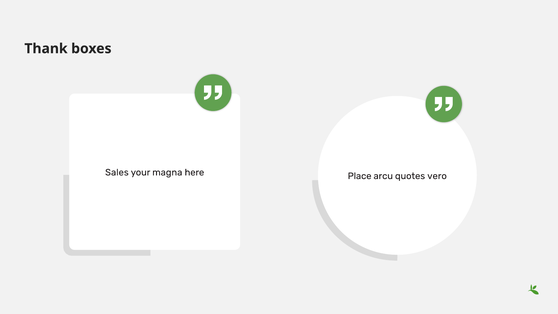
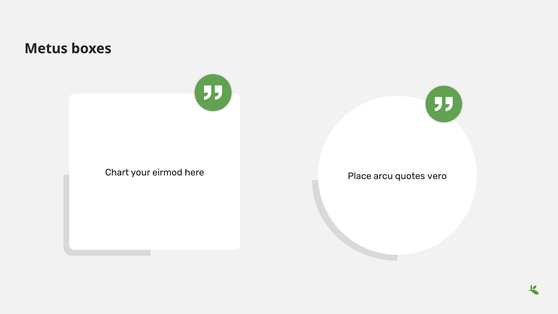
Thank: Thank -> Metus (46, 49)
Sales: Sales -> Chart (117, 172)
magna: magna -> eirmod (167, 172)
